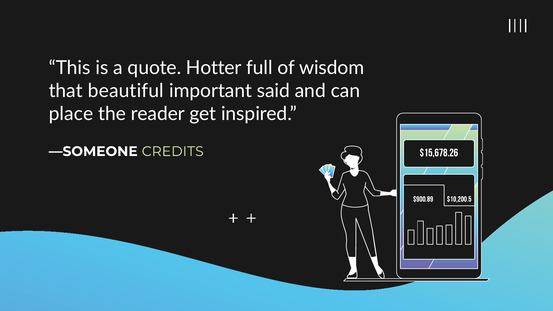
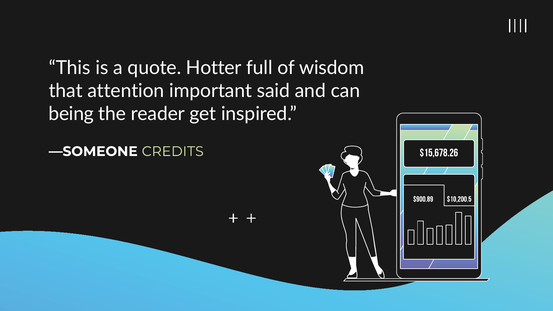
beautiful: beautiful -> attention (126, 91)
place: place -> being (71, 114)
